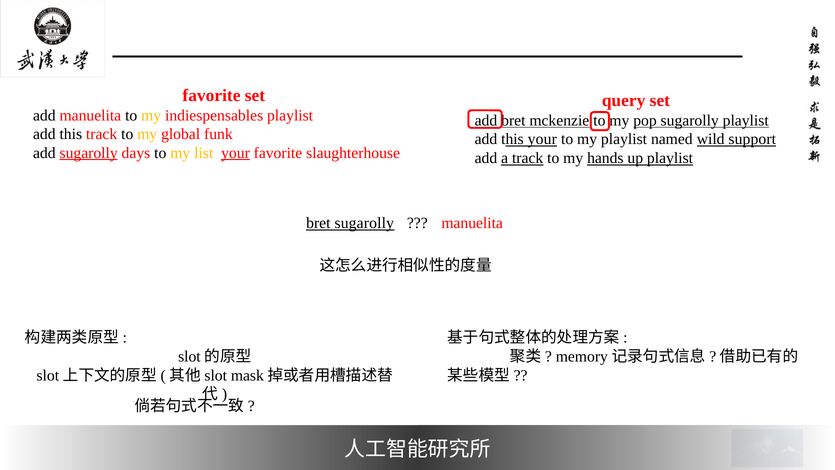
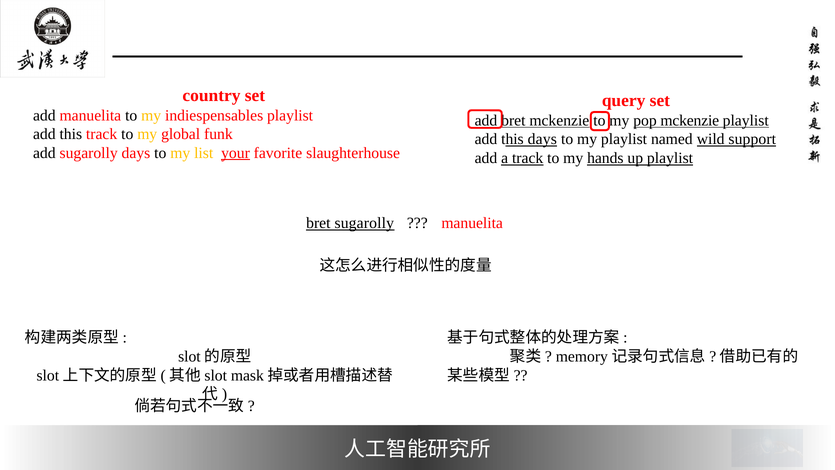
favorite: favorite -> country (211, 96)
pop sugarolly: sugarolly -> mckenzie (690, 120)
this your: your -> days (542, 139)
sugarolly underline: present -> none (89, 153)
